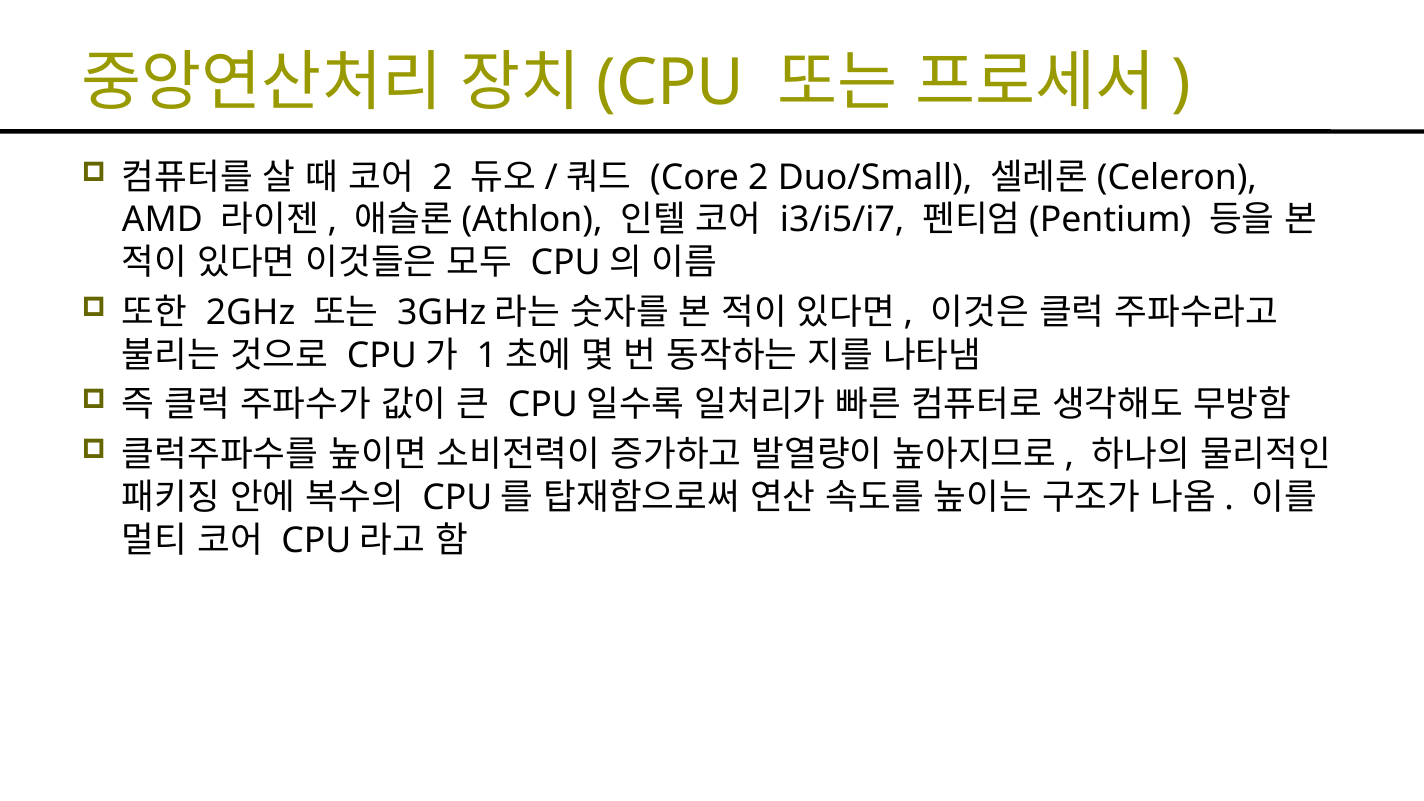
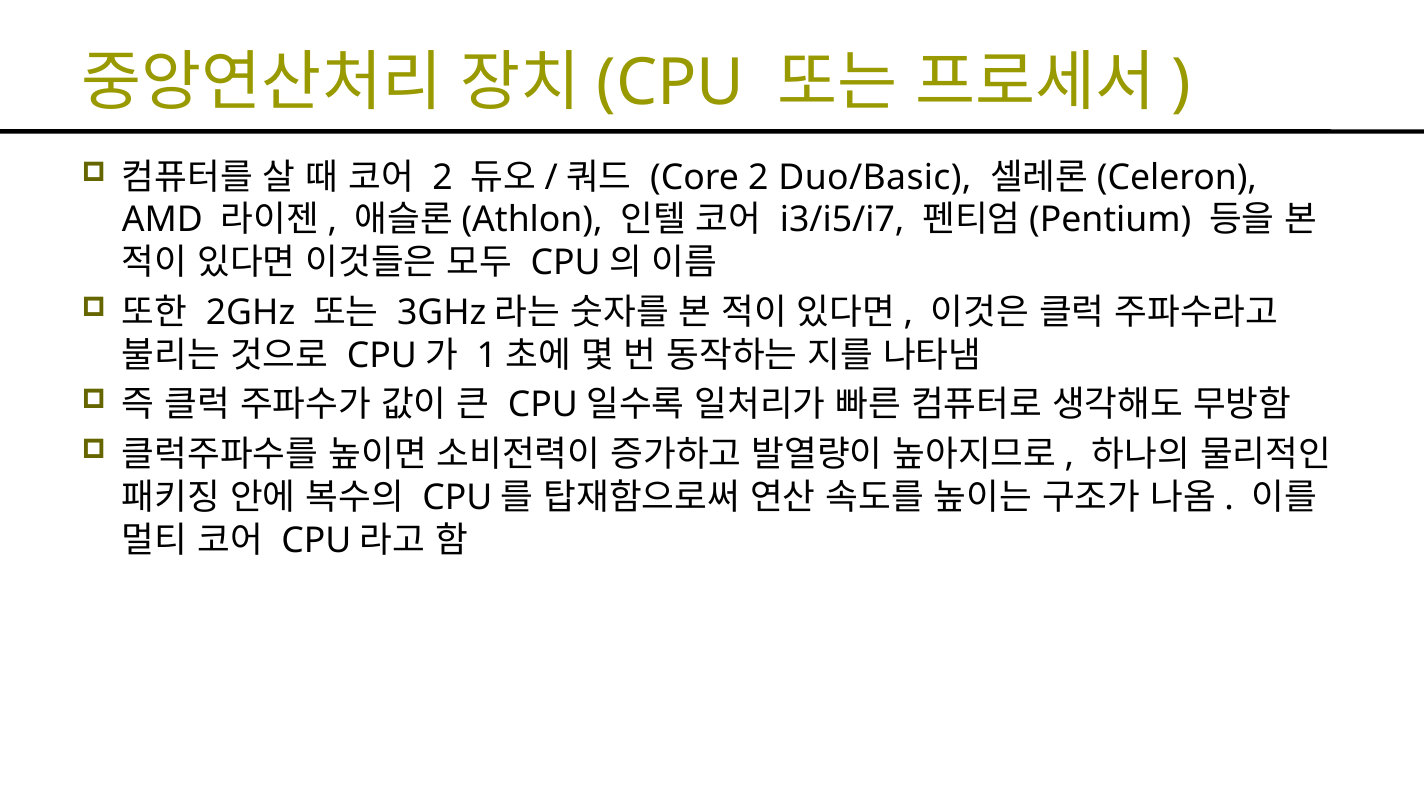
Duo/Small: Duo/Small -> Duo/Basic (875, 177)
